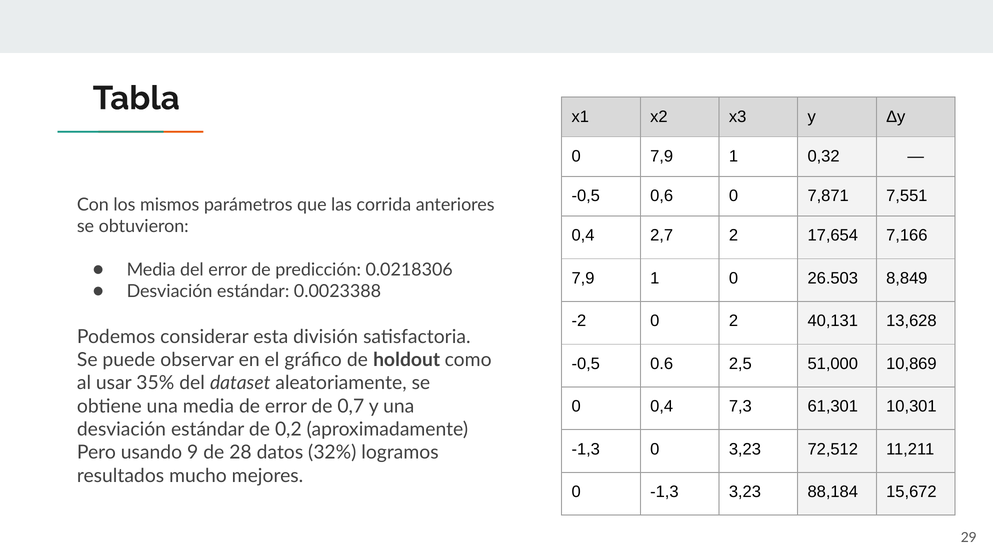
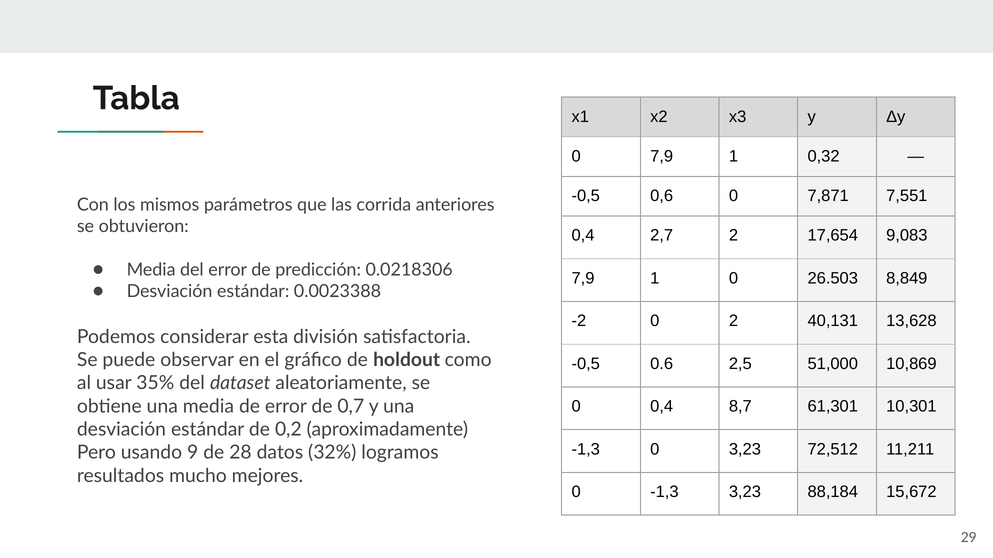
7,166: 7,166 -> 9,083 (907, 236)
7,3: 7,3 -> 8,7 (740, 407)
